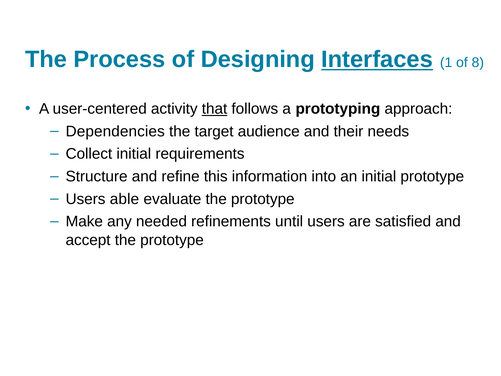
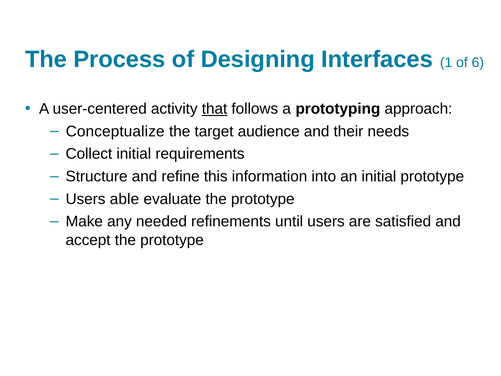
Interfaces underline: present -> none (377, 59)
8: 8 -> 6 (478, 63)
Dependencies: Dependencies -> Conceptualize (115, 131)
